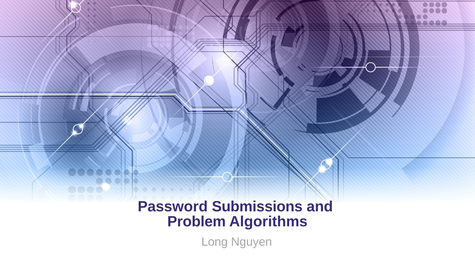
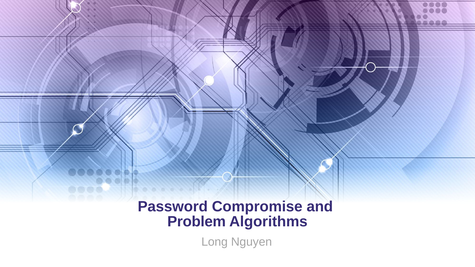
Submissions: Submissions -> Compromise (257, 207)
